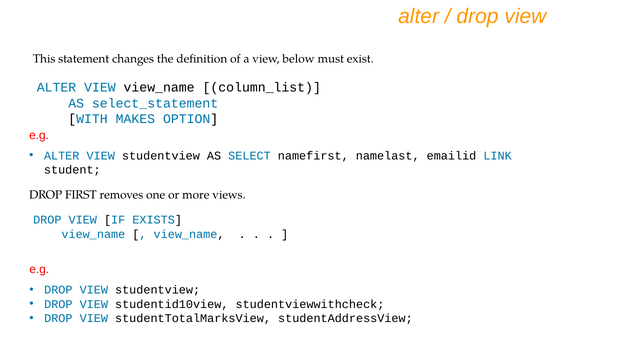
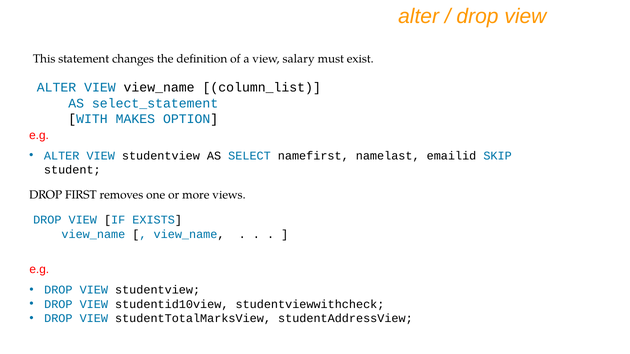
below: below -> salary (299, 59)
LINK: LINK -> SKIP (498, 156)
